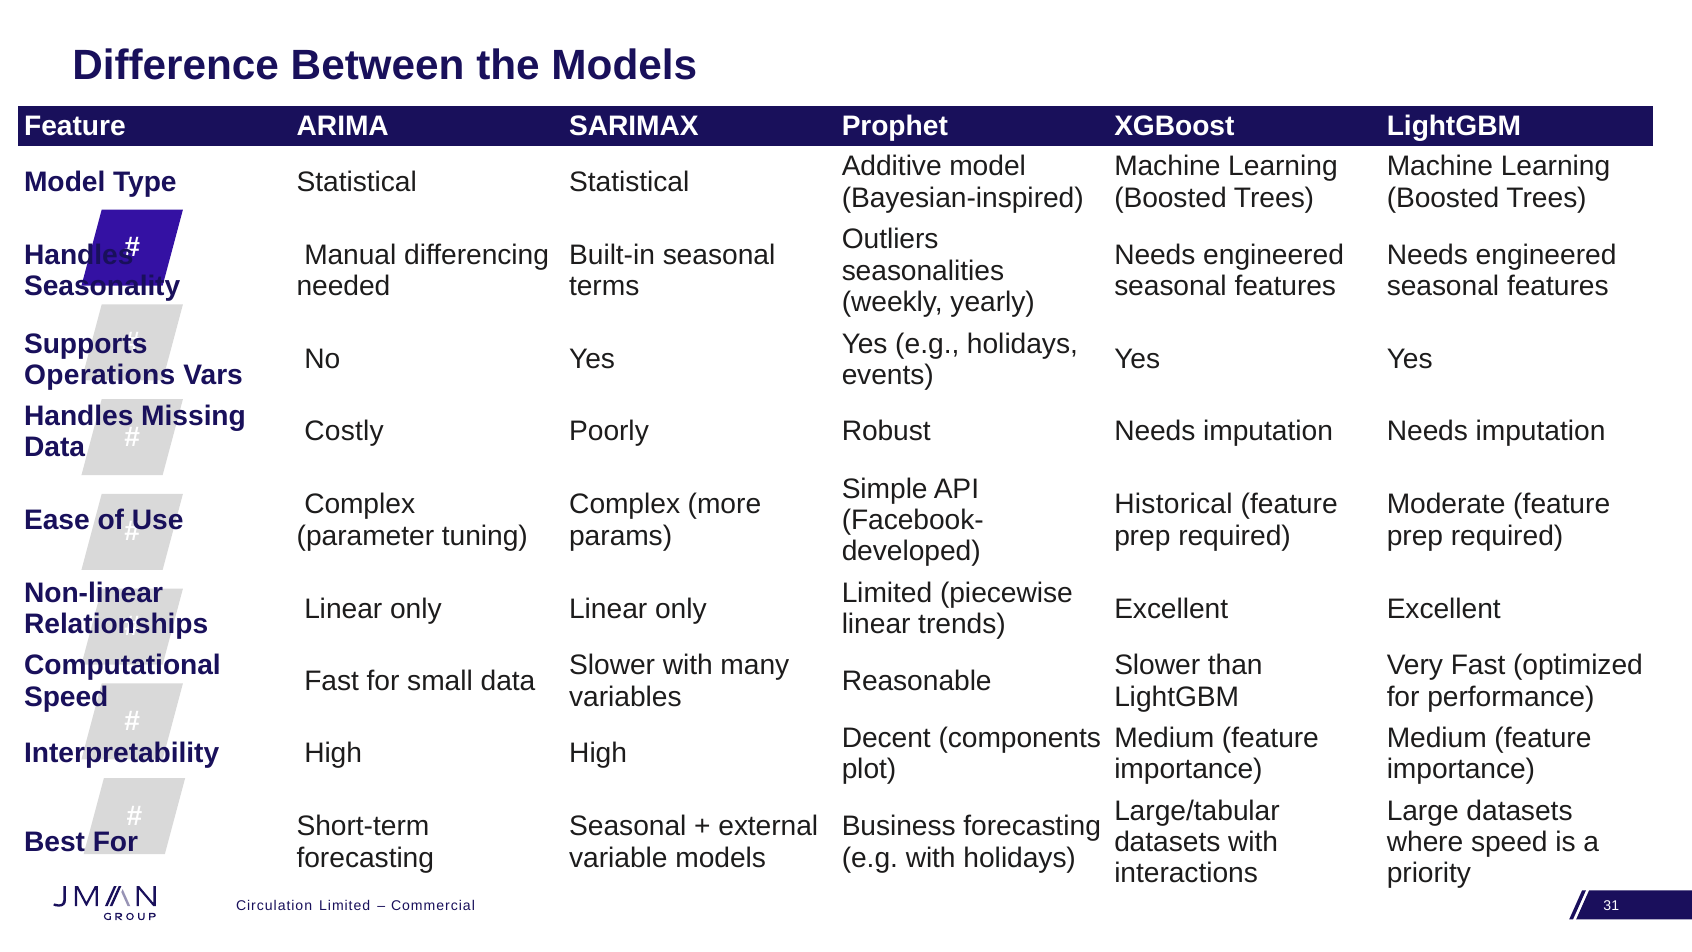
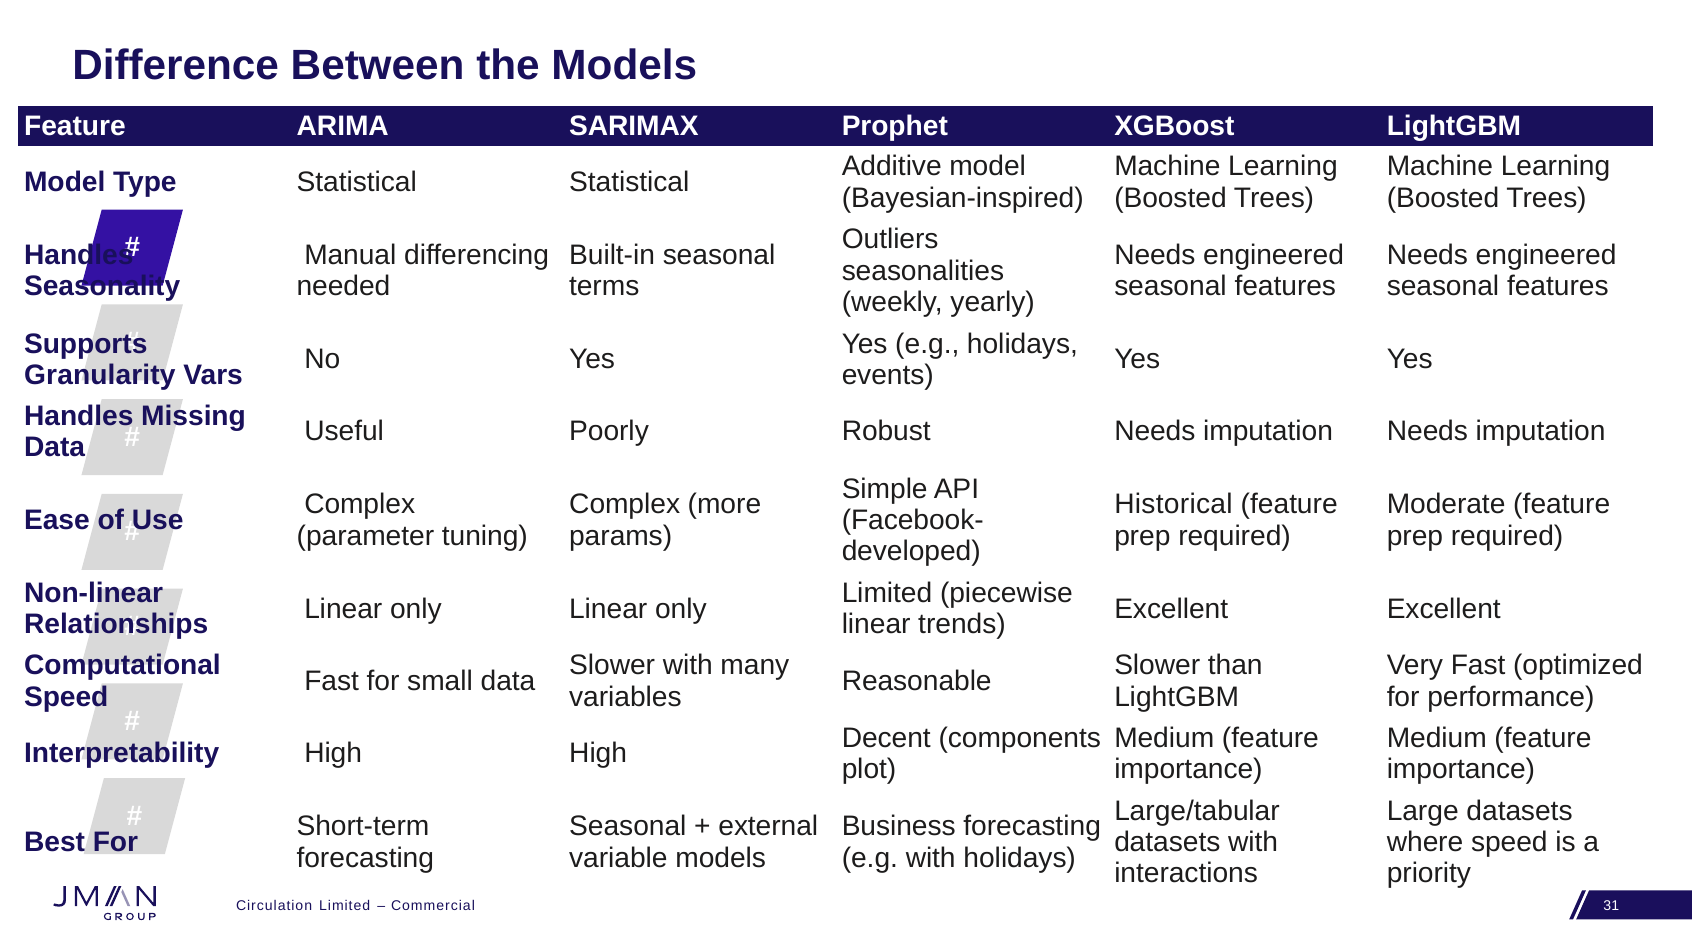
Operations: Operations -> Granularity (100, 375)
Costly: Costly -> Useful (344, 432)
